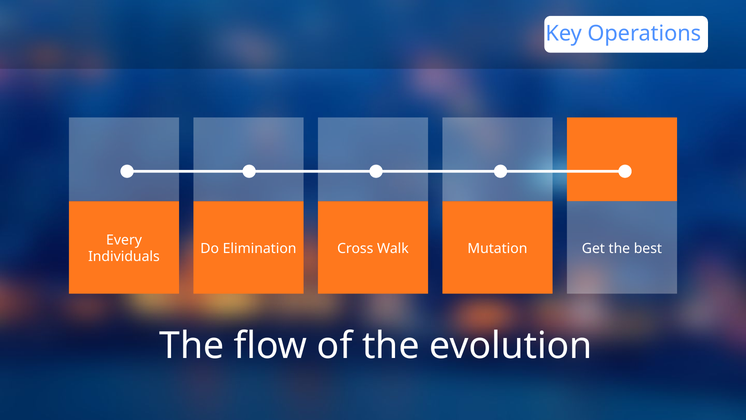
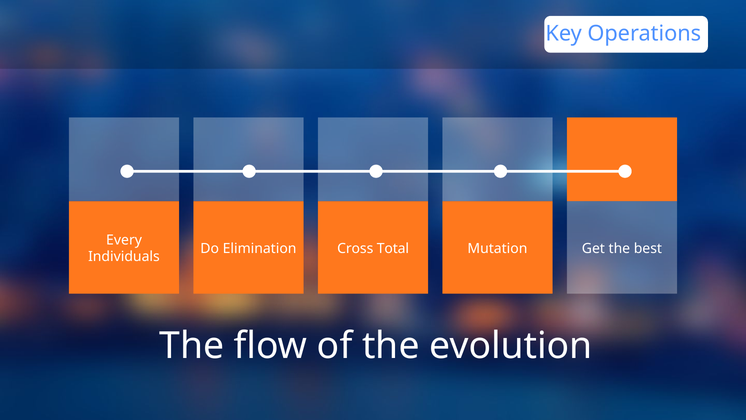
Walk: Walk -> Total (393, 248)
